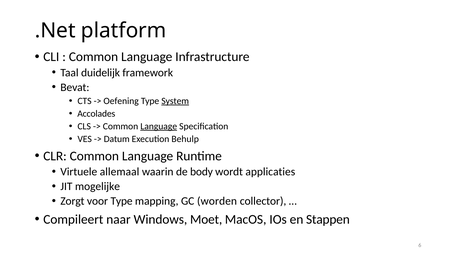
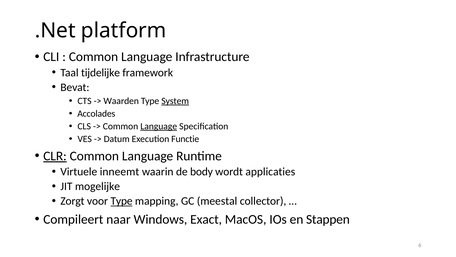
duidelijk: duidelijk -> tijdelijke (101, 72)
Oefening: Oefening -> Waarden (121, 101)
Behulp: Behulp -> Functie (185, 139)
CLR underline: none -> present (55, 156)
allemaal: allemaal -> inneemt (120, 171)
Type underline: none -> present (122, 201)
worden: worden -> meestal (217, 201)
Moet: Moet -> Exact (206, 219)
